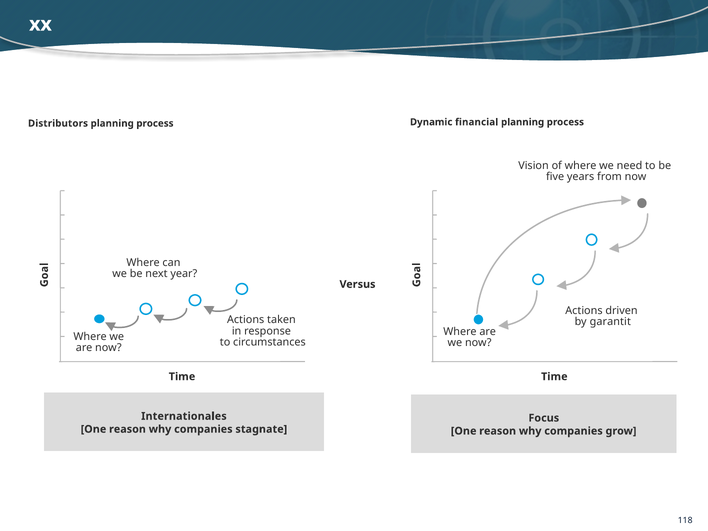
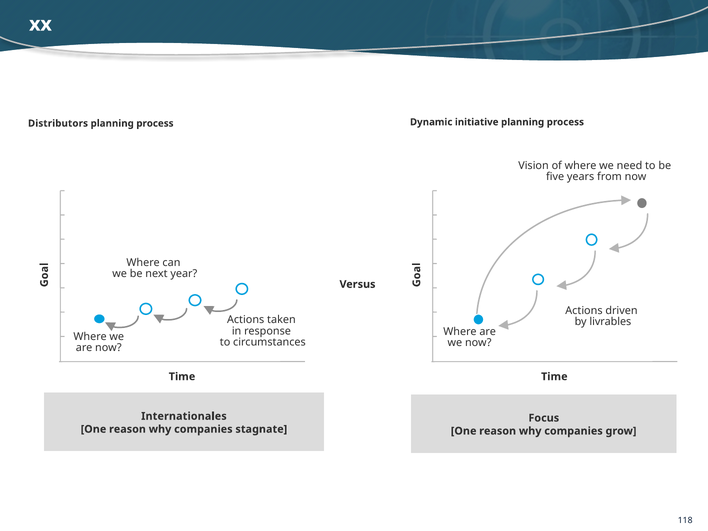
financial: financial -> initiative (477, 122)
garantit: garantit -> livrables (610, 321)
